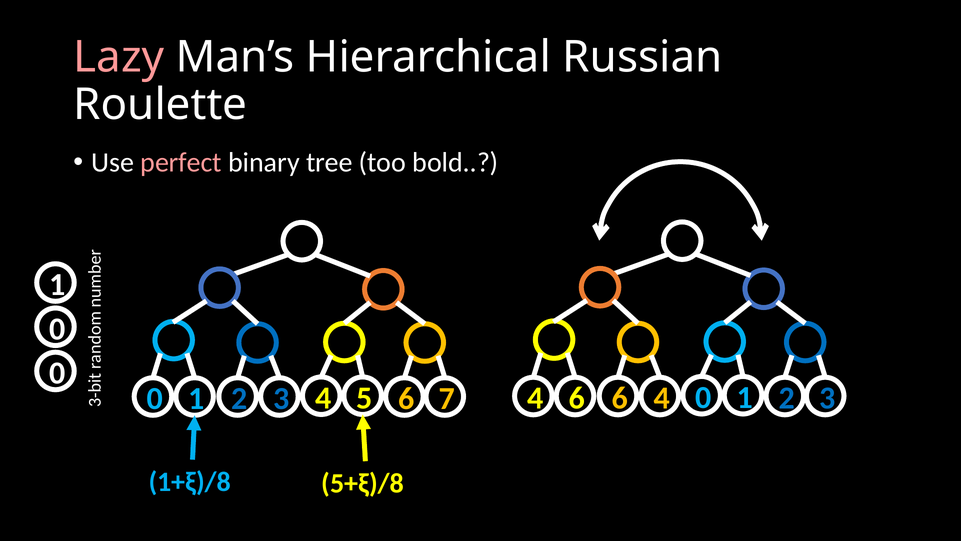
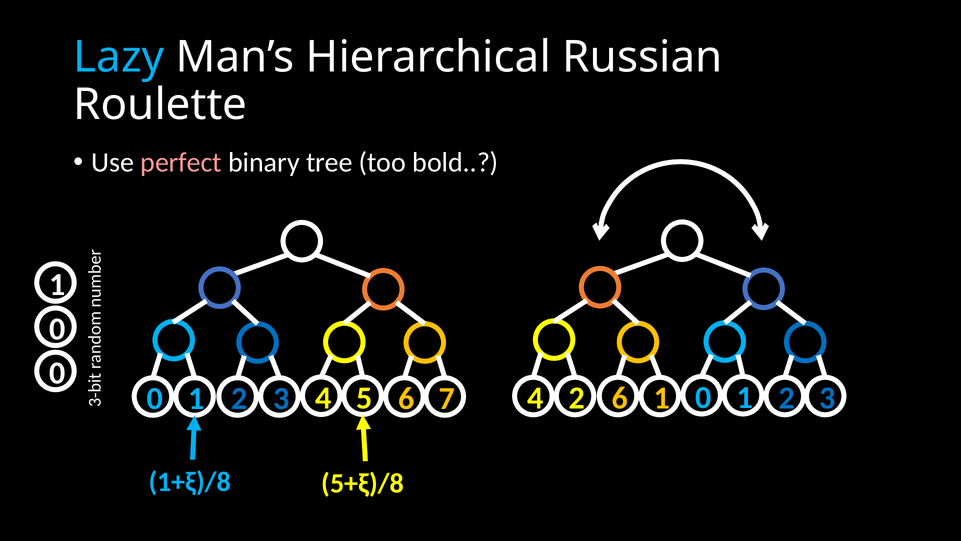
Lazy colour: pink -> light blue (119, 57)
4 6: 6 -> 2 (577, 398)
6 4: 4 -> 1 (662, 398)
